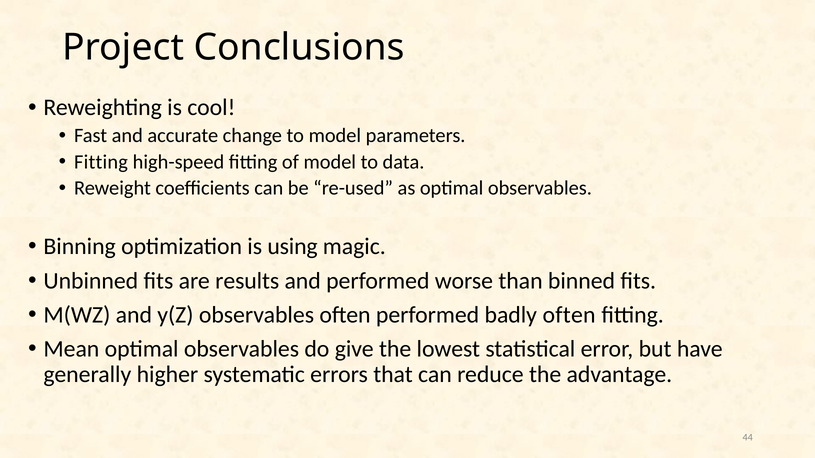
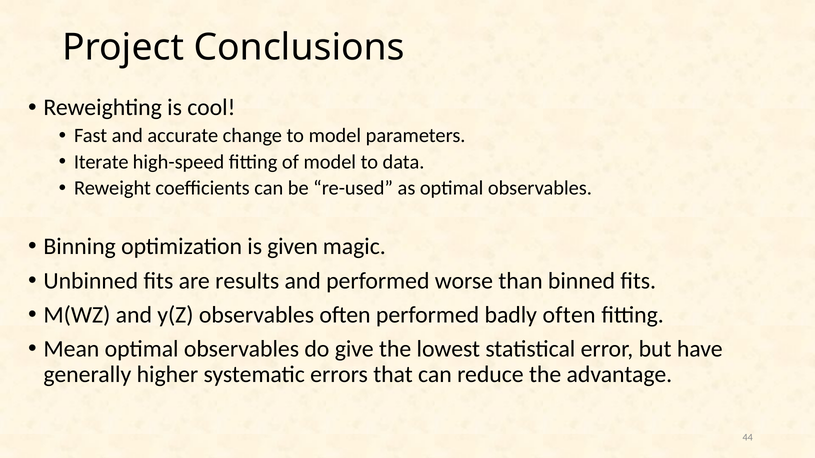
Fitting: Fitting -> Iterate (101, 162)
using: using -> given (293, 247)
